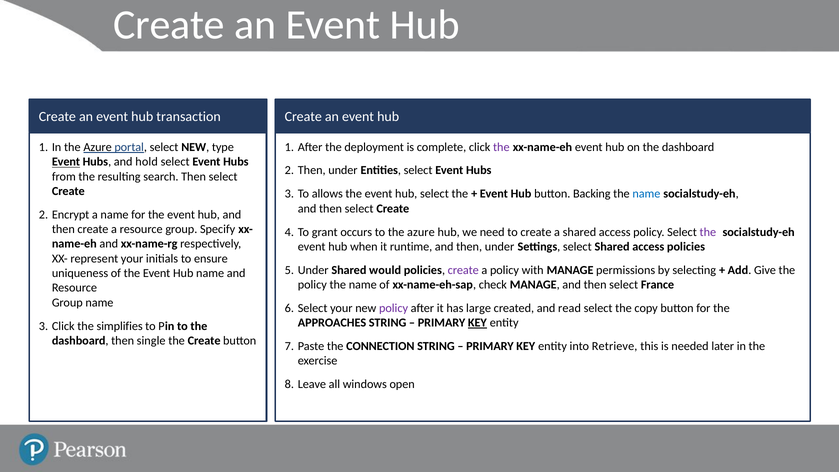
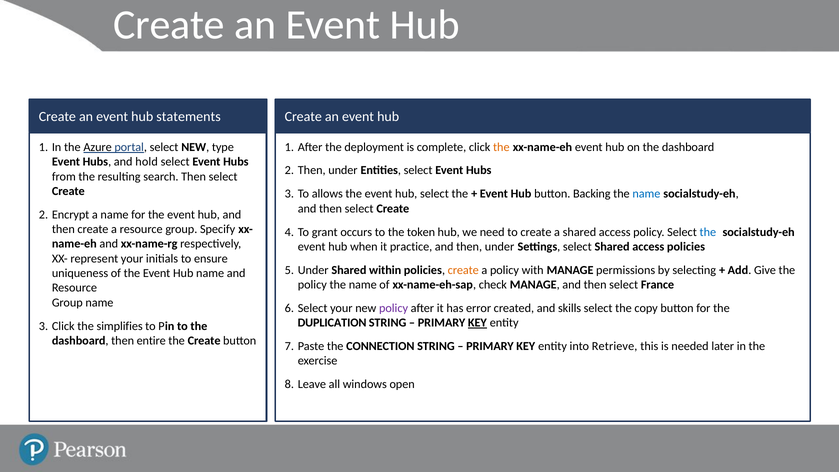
transaction: transaction -> statements (189, 116)
the colour: purple -> orange (501, 147)
Event underline: present -> none (66, 162)
to the azure: azure -> token (421, 232)
the colour: purple -> blue (708, 232)
runtime: runtime -> practice (411, 247)
would: would -> within (385, 270)
create colour: purple -> orange (463, 270)
large: large -> error (479, 308)
read: read -> skills (570, 308)
APPROACHES: APPROACHES -> DUPLICATION (332, 323)
single: single -> entire (151, 341)
